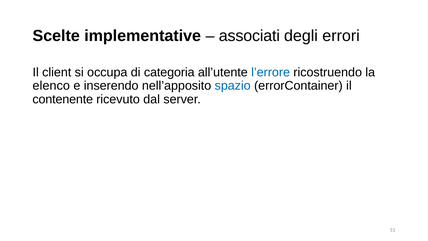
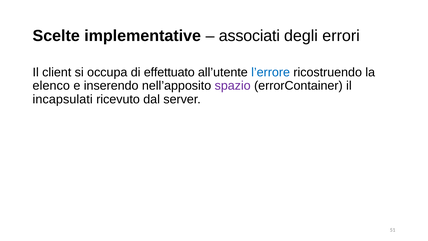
categoria: categoria -> effettuato (169, 72)
spazio colour: blue -> purple (233, 86)
contenente: contenente -> incapsulati (63, 99)
